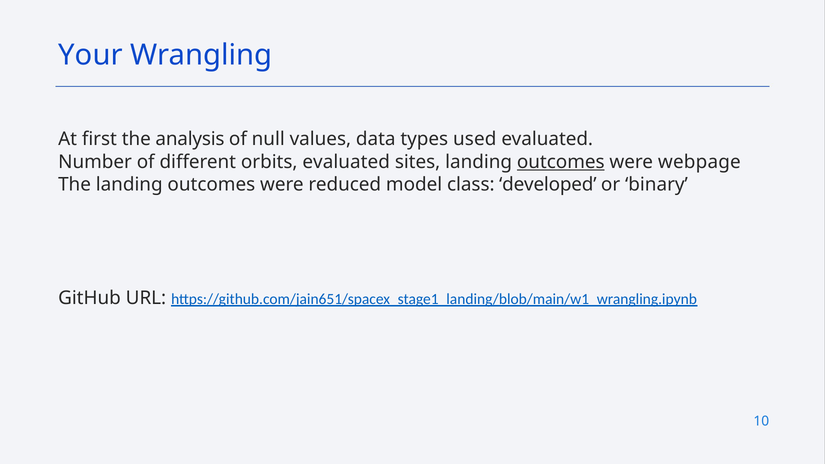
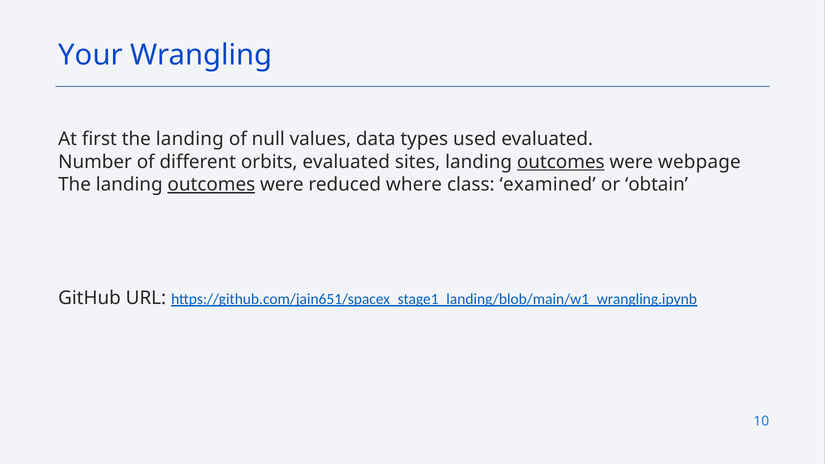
first the analysis: analysis -> landing (190, 139)
outcomes underline: none -> present (211, 185)
model: model -> where (414, 185)
developed: developed -> examined (548, 185)
binary: binary -> obtain (657, 185)
